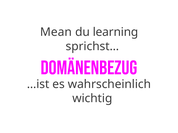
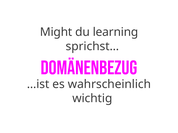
Mean: Mean -> Might (56, 32)
